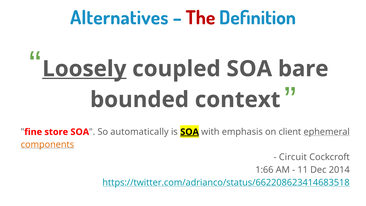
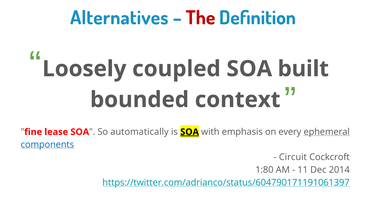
Loosely underline: present -> none (84, 69)
bare: bare -> built (303, 69)
store: store -> lease (56, 132)
client: client -> every (290, 132)
components colour: orange -> blue (47, 145)
1:66: 1:66 -> 1:80 (264, 170)
https://twitter.com/adrianco/status/662208623414683518: https://twitter.com/adrianco/status/662208623414683518 -> https://twitter.com/adrianco/status/604790171191061397 (226, 183)
